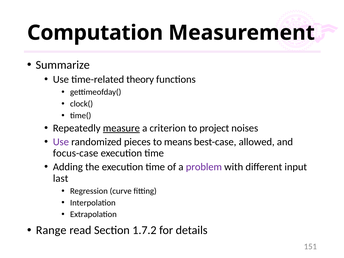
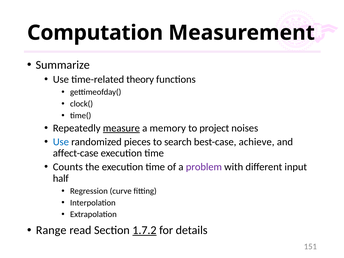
criterion: criterion -> memory (168, 128)
Use colour: purple -> blue (61, 142)
means: means -> search (178, 142)
allowed: allowed -> achieve (257, 142)
focus-case: focus-case -> affect-case (76, 153)
Adding: Adding -> Counts (68, 167)
last: last -> half (61, 178)
1.7.2 underline: none -> present (144, 230)
